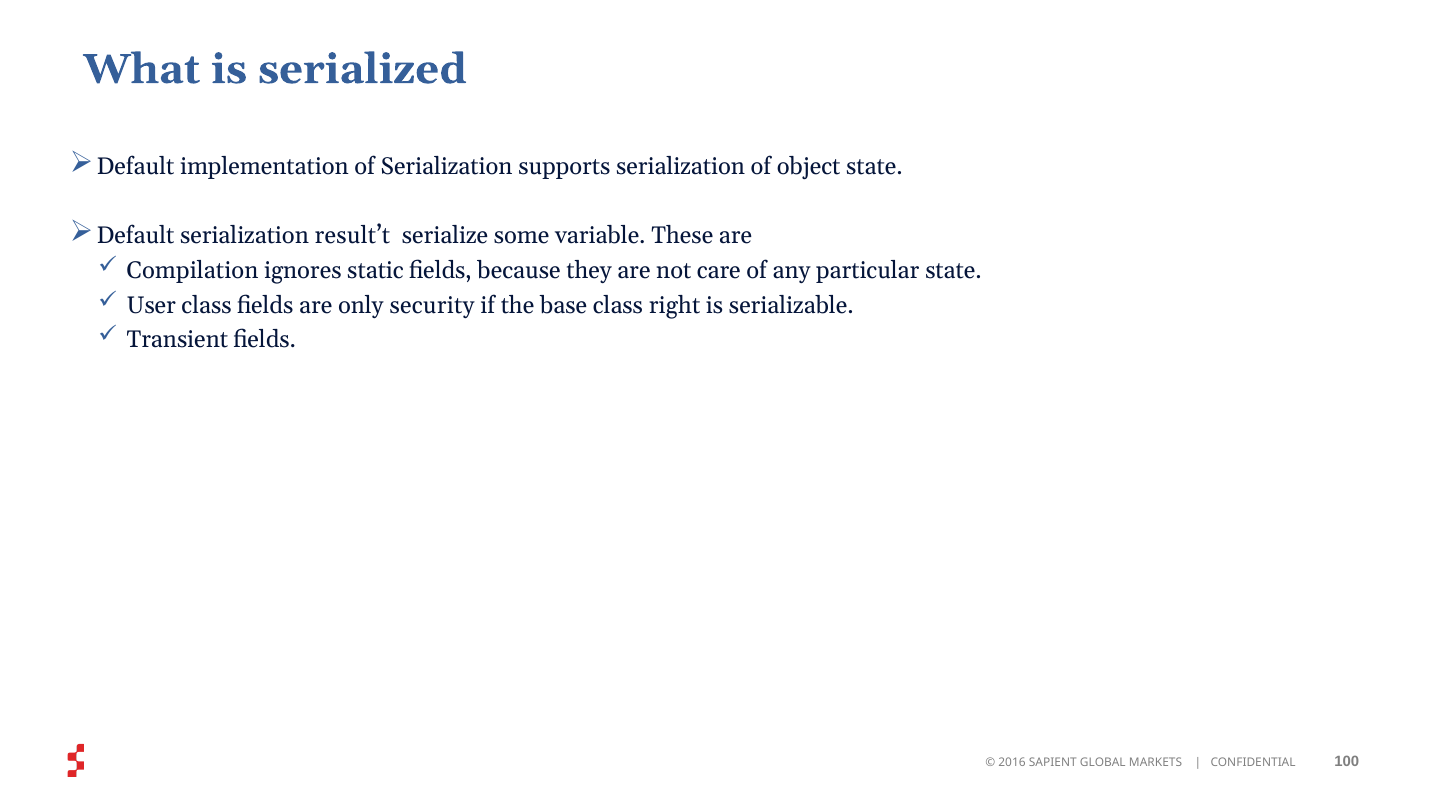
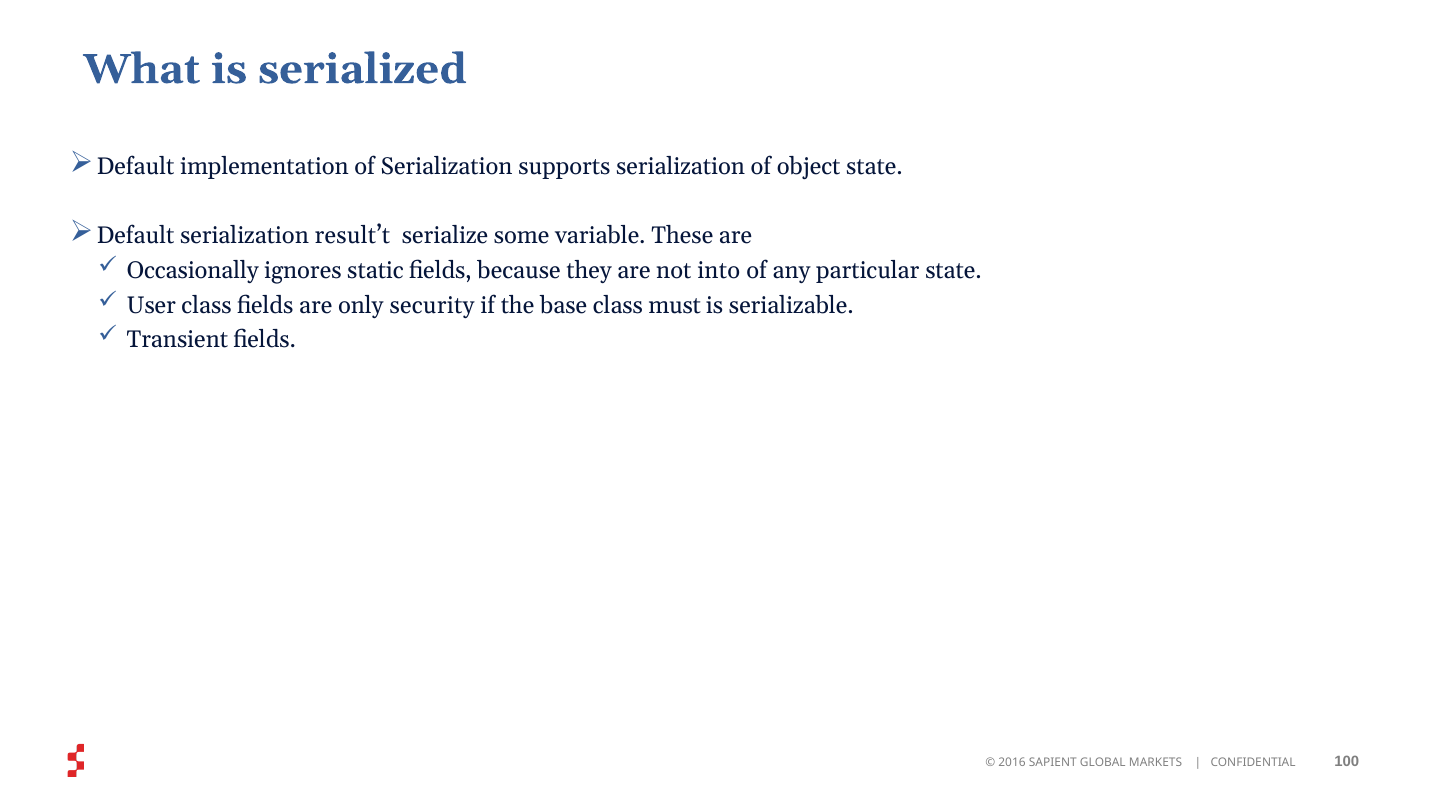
Compilation: Compilation -> Occasionally (193, 270)
care: care -> into (719, 270)
right: right -> must (675, 305)
